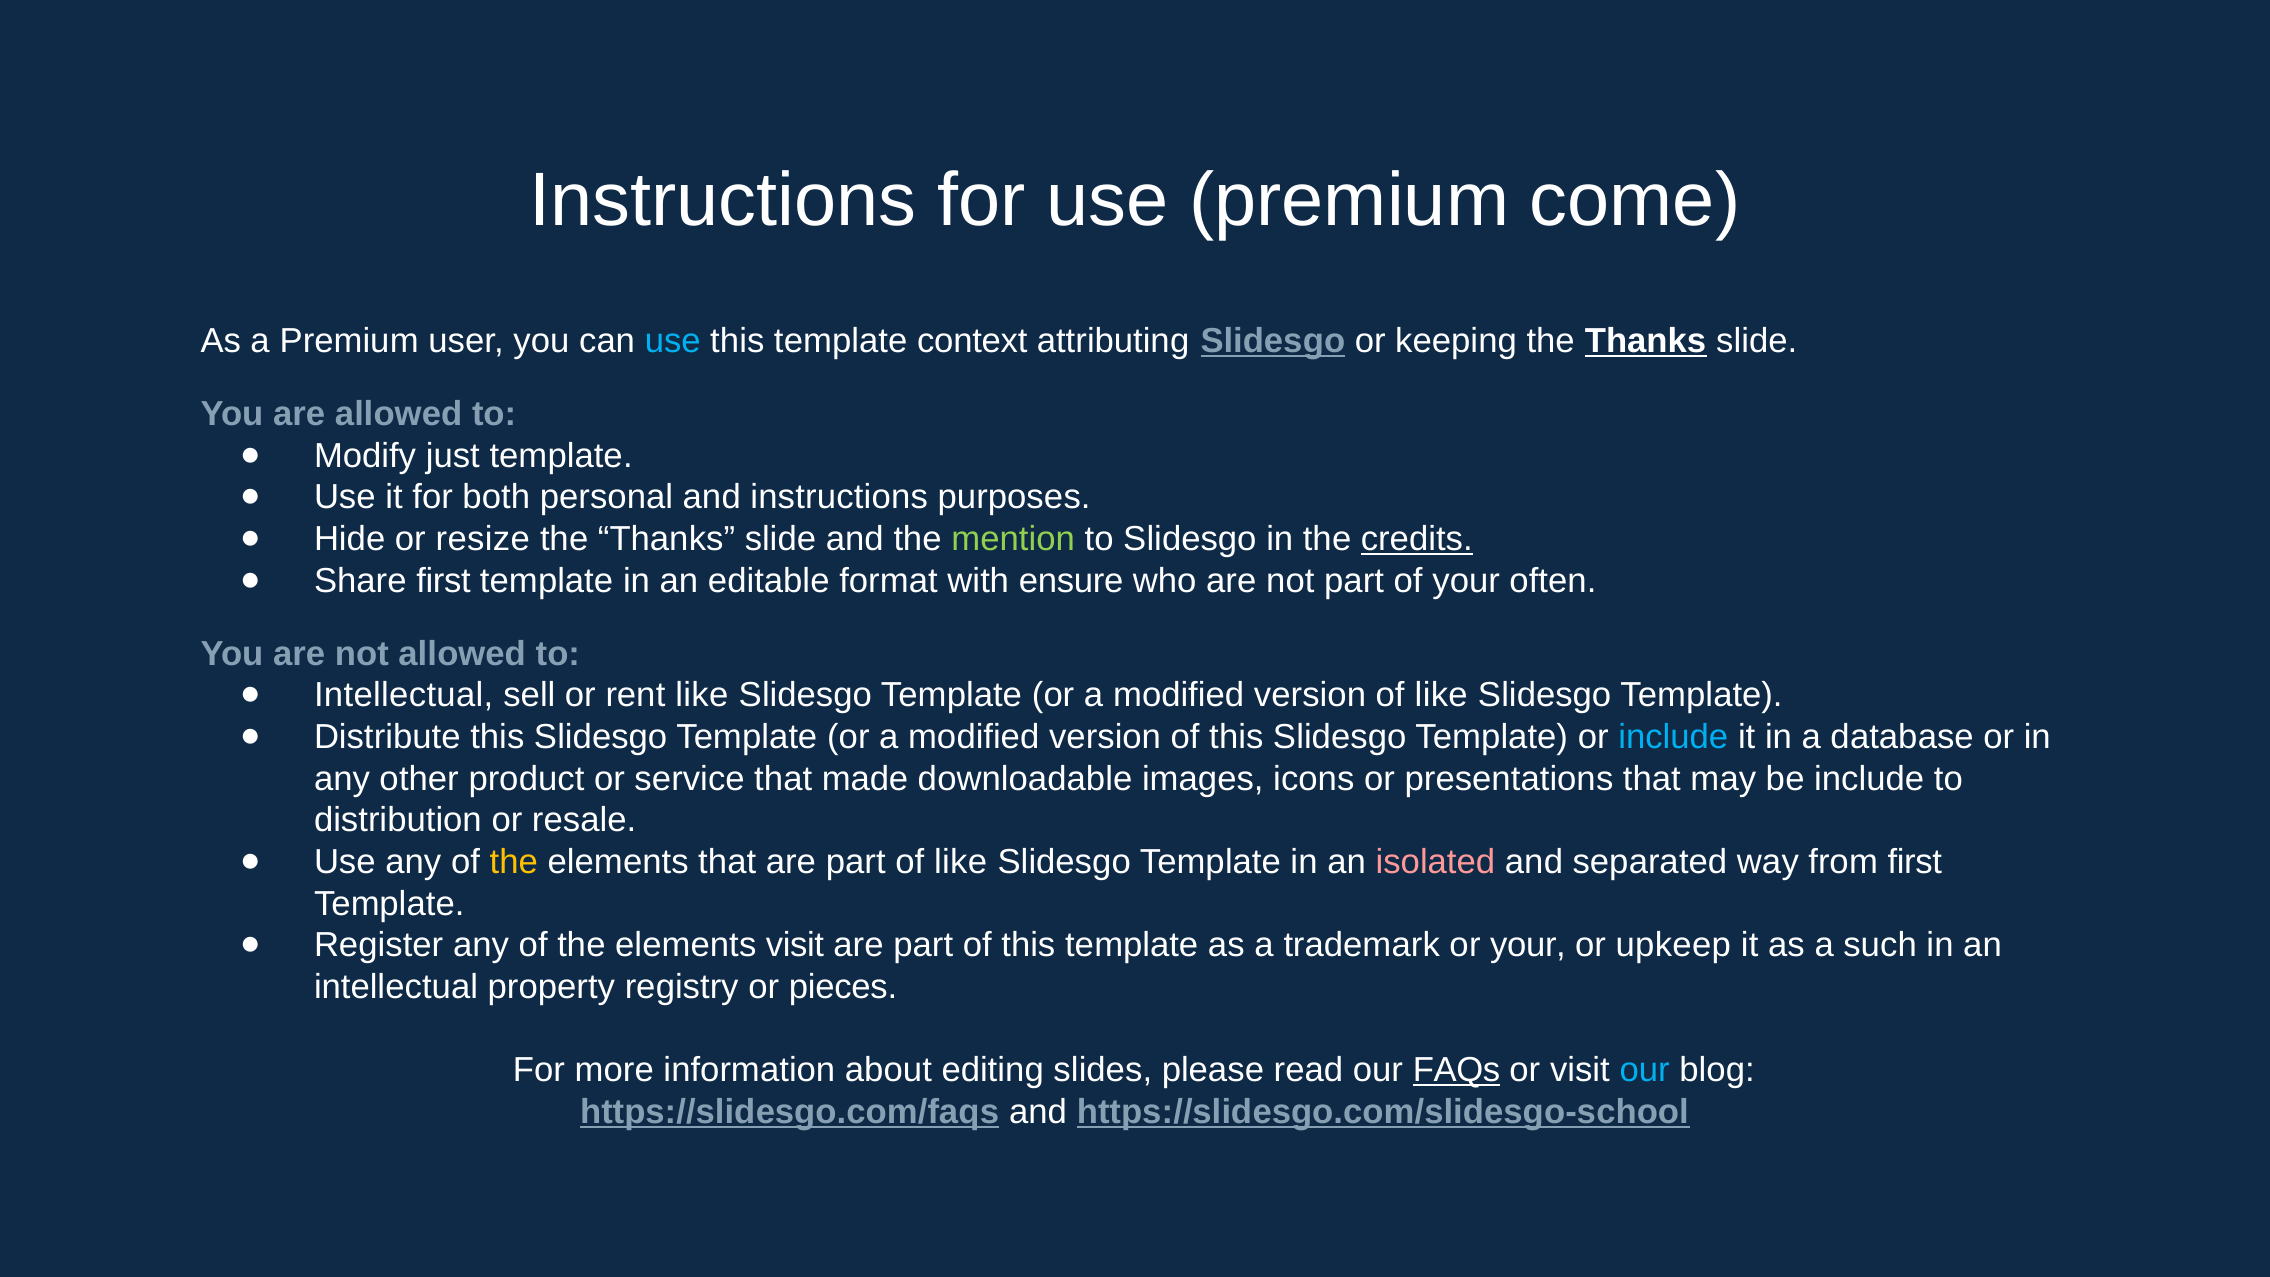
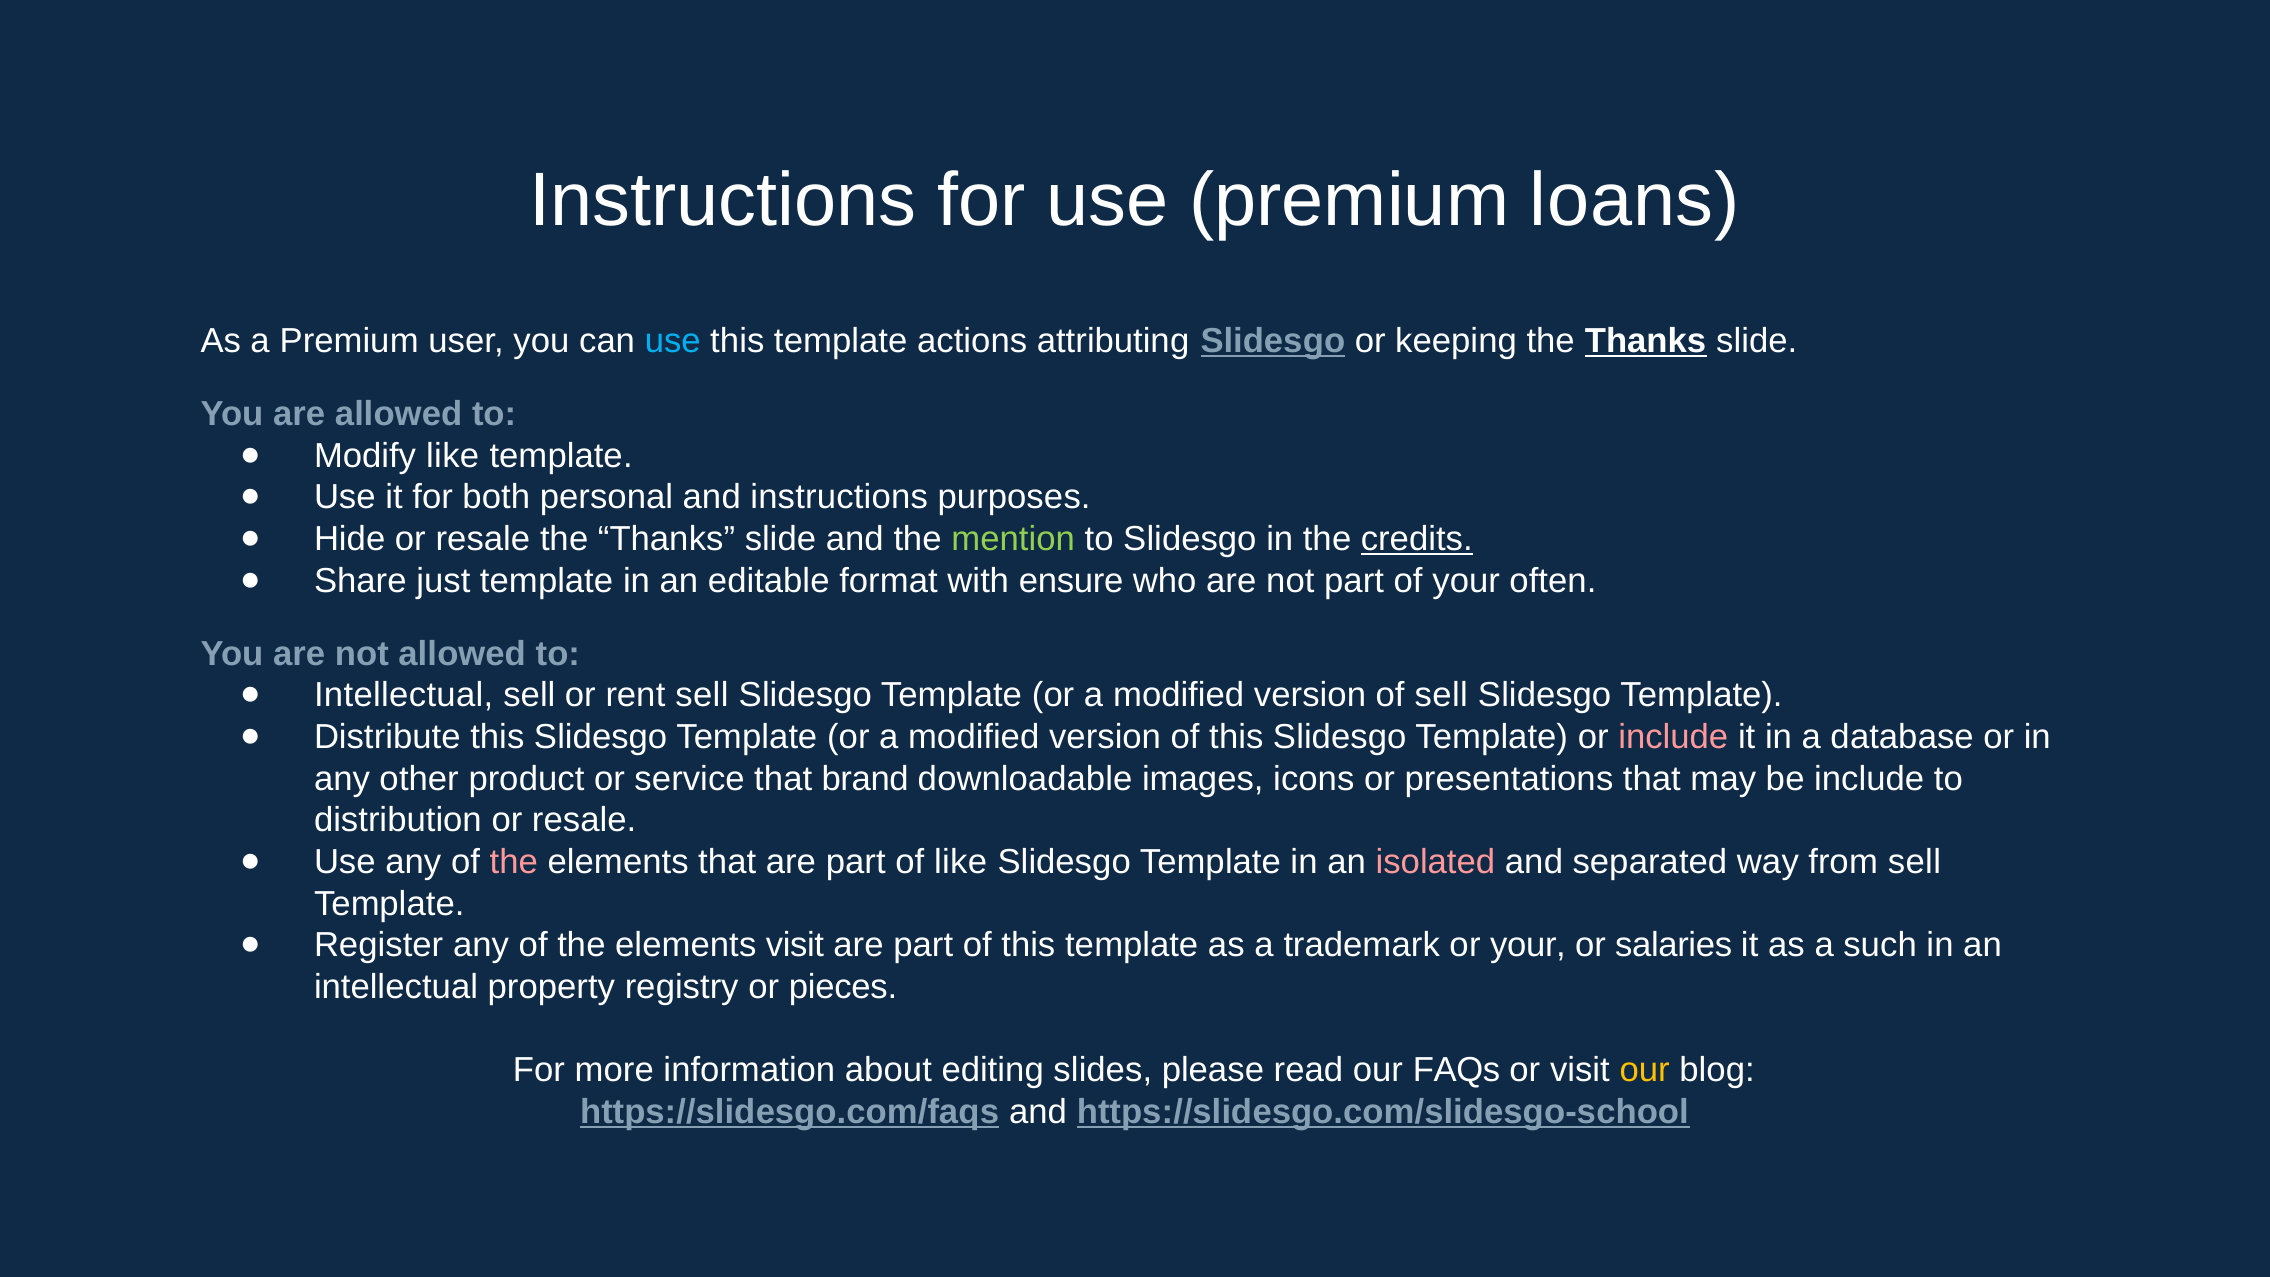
come: come -> loans (1635, 200)
context: context -> actions (972, 341)
Modify just: just -> like (453, 456)
Hide or resize: resize -> resale (483, 539)
Share first: first -> just (443, 581)
rent like: like -> sell (702, 695)
version of like: like -> sell (1441, 695)
include colour: light blue -> pink (1673, 737)
made: made -> brand (865, 779)
the colour: yellow -> pink (514, 862)
from first: first -> sell (1914, 862)
upkeep: upkeep -> salaries (1674, 945)
FAQs underline: present -> none (1457, 1070)
our colour: light blue -> yellow (1645, 1070)
